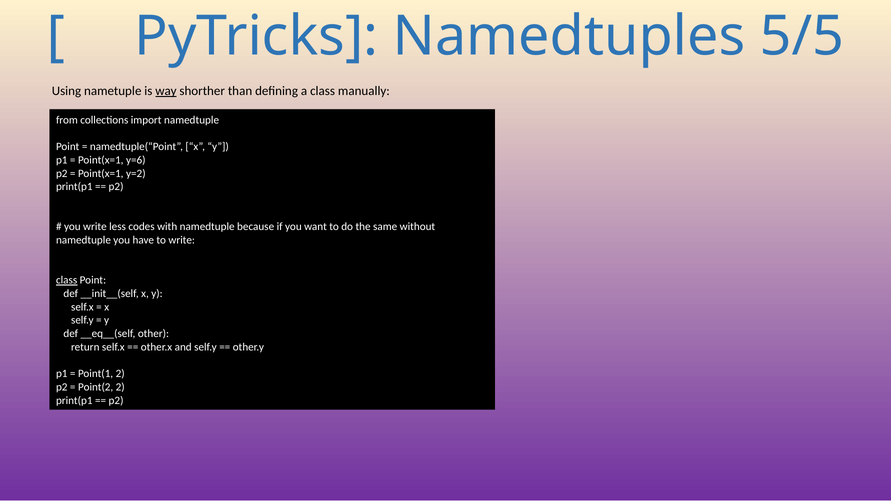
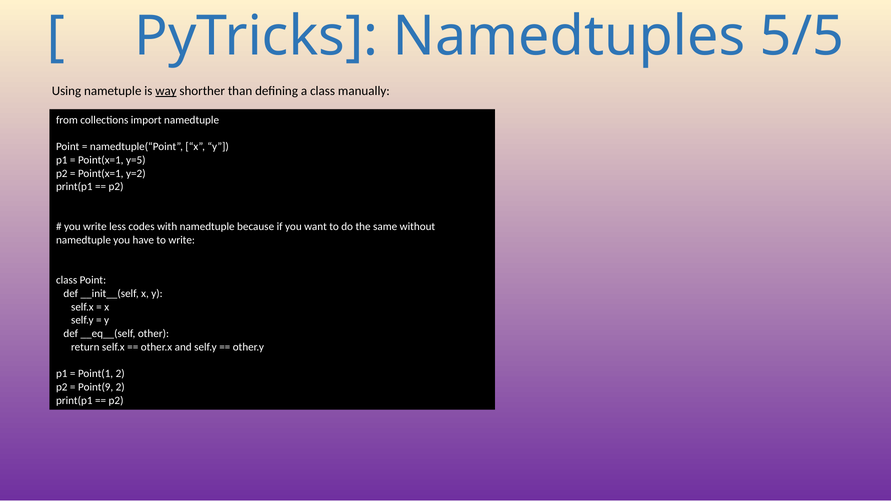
y=6: y=6 -> y=5 (136, 160)
class underline: present -> none (67, 280)
Point(2: Point(2 -> Point(9 (96, 387)
